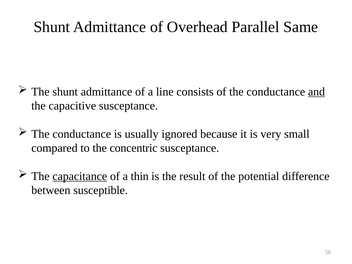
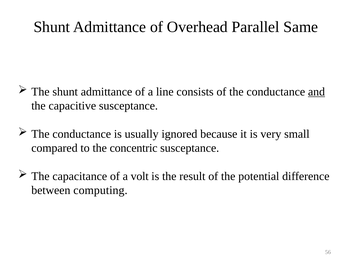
capacitance underline: present -> none (80, 176)
thin: thin -> volt (140, 176)
susceptible: susceptible -> computing (100, 190)
